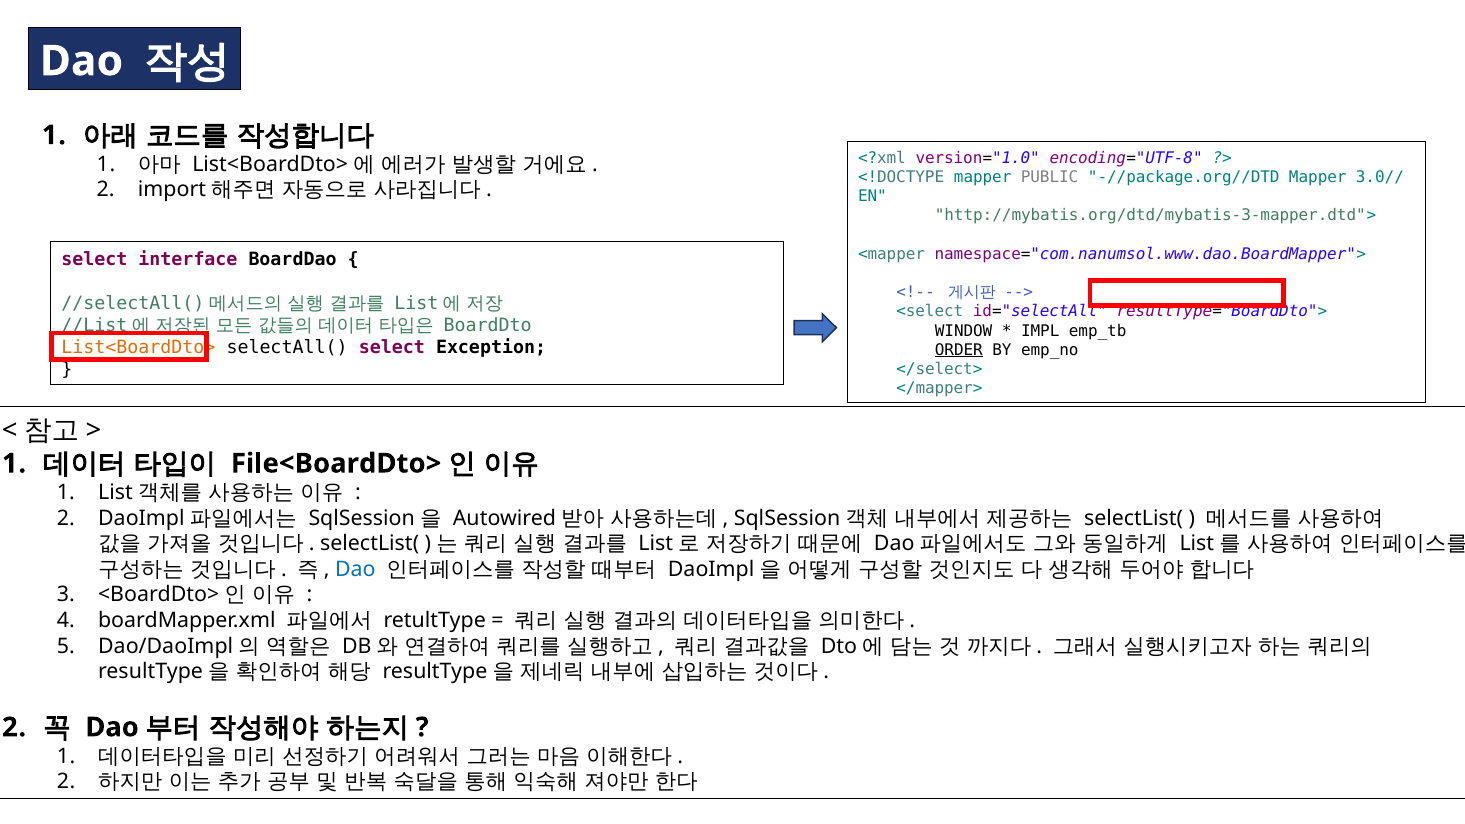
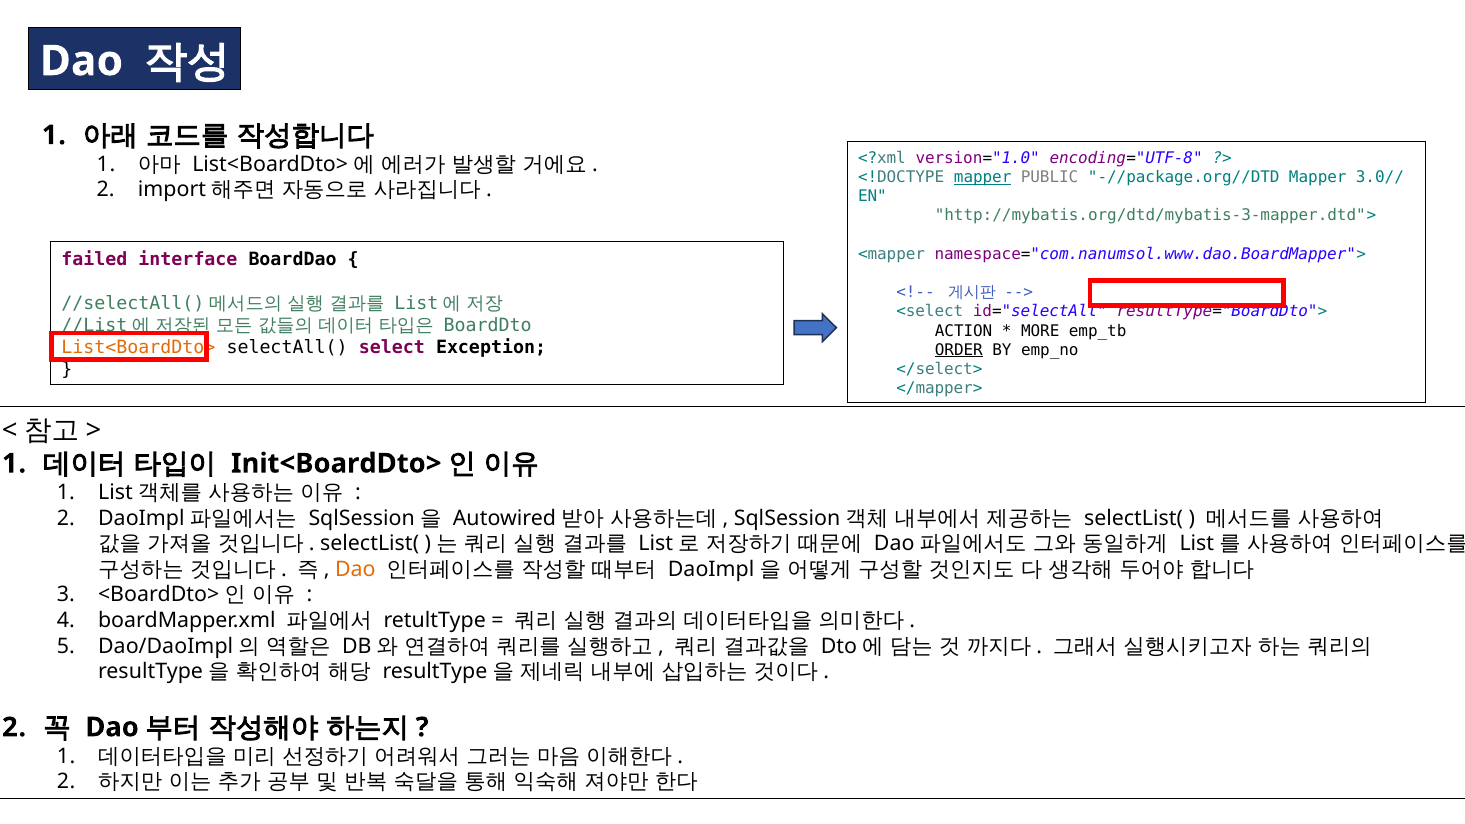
mapper underline: none -> present (983, 177)
select: select -> failed (94, 259)
WINDOW: WINDOW -> ACTION (964, 331)
IMPL: IMPL -> MORE (1040, 331)
File<BoardDto>: File<BoardDto> -> Init<BoardDto> (336, 463)
Dao colour: blue -> orange (355, 569)
